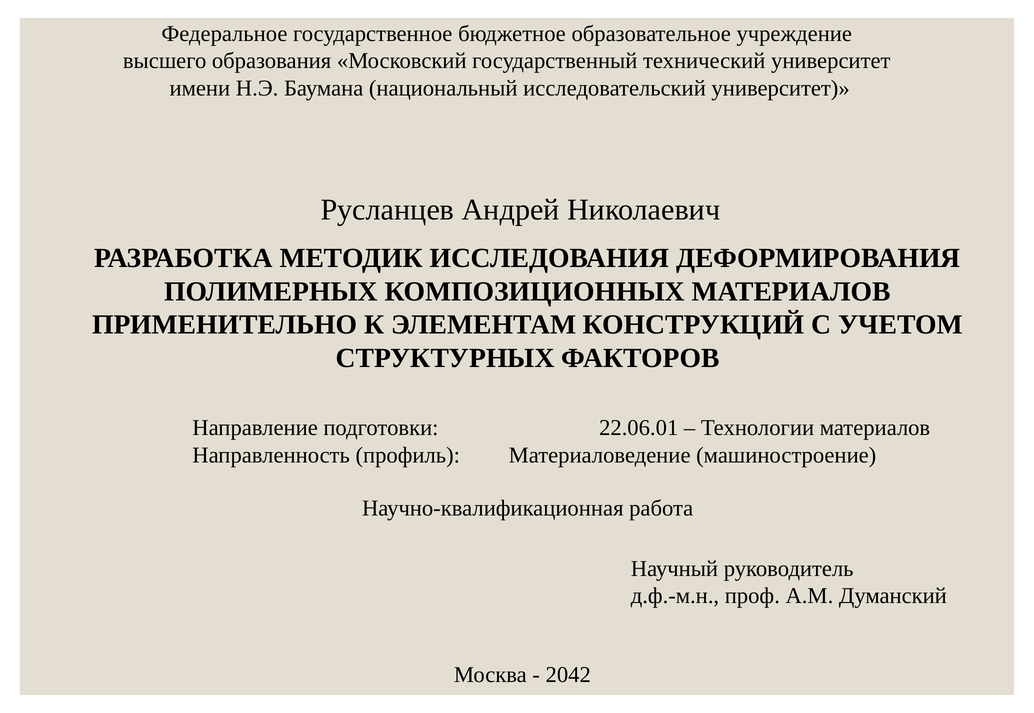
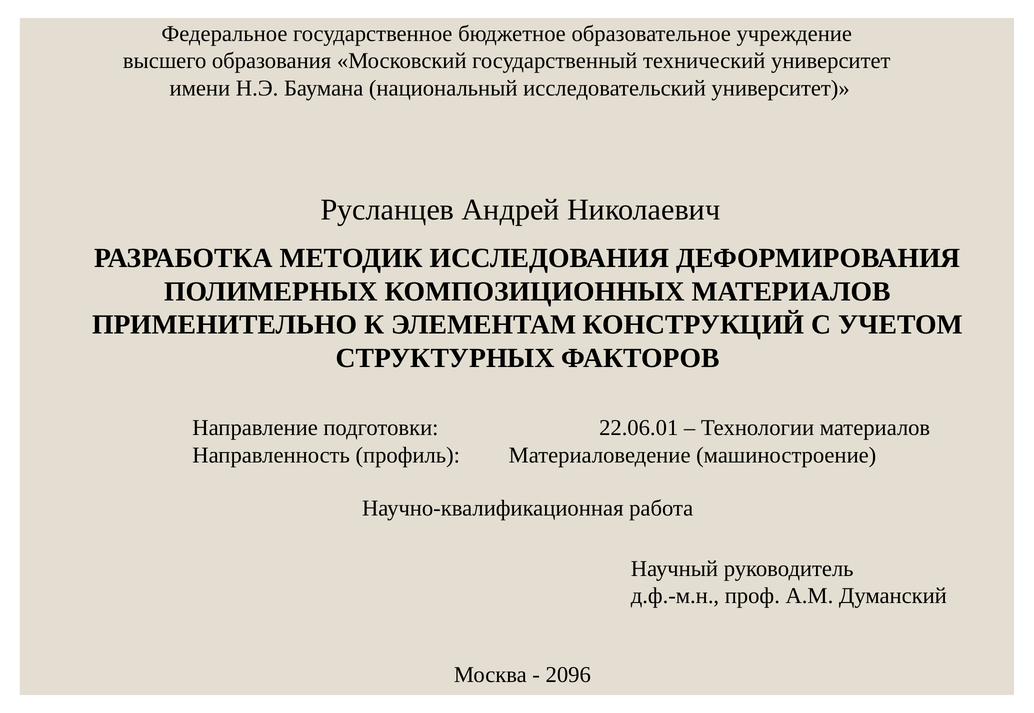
2042: 2042 -> 2096 (568, 675)
